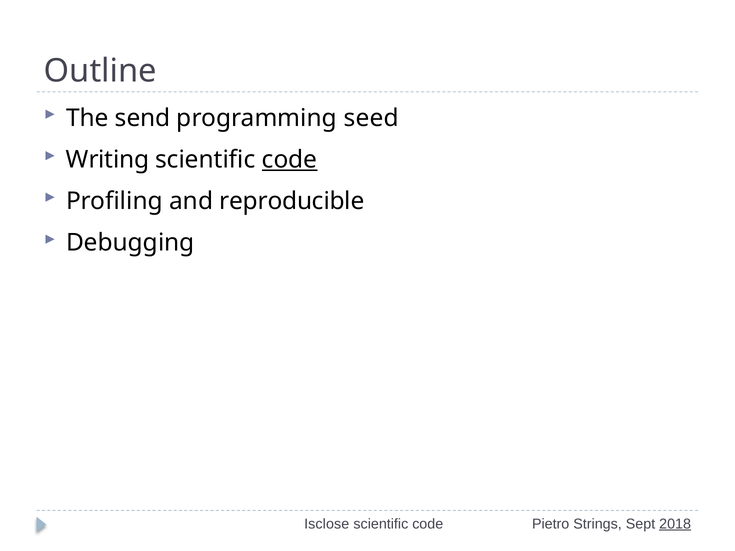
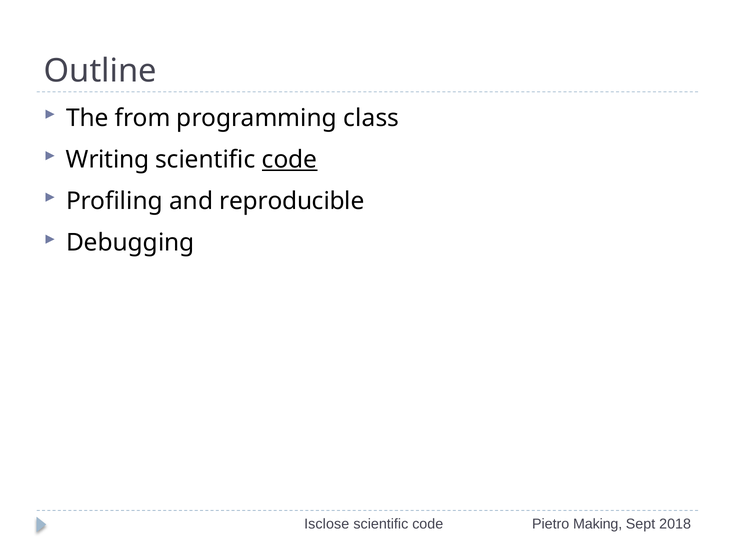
send: send -> from (143, 118)
seed: seed -> class (371, 118)
Strings: Strings -> Making (598, 524)
2018 underline: present -> none (675, 524)
